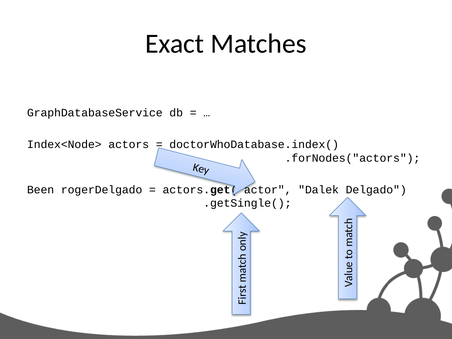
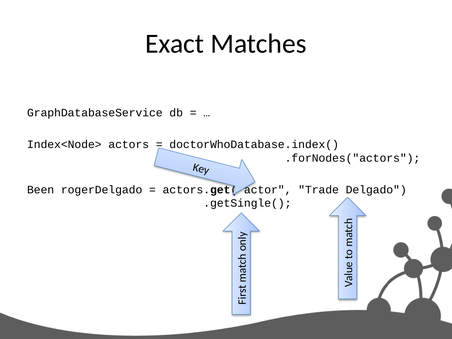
Dalek: Dalek -> Trade (319, 190)
